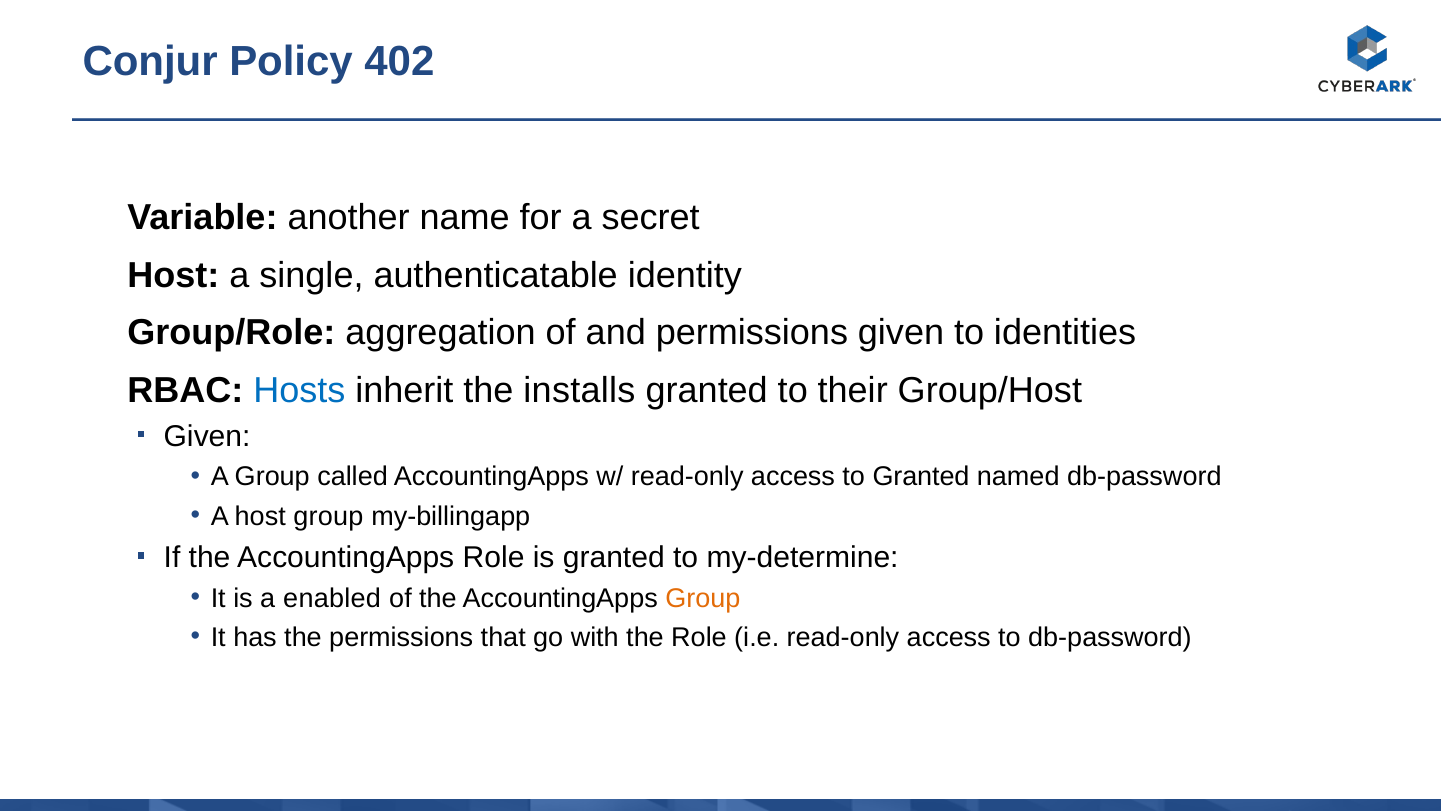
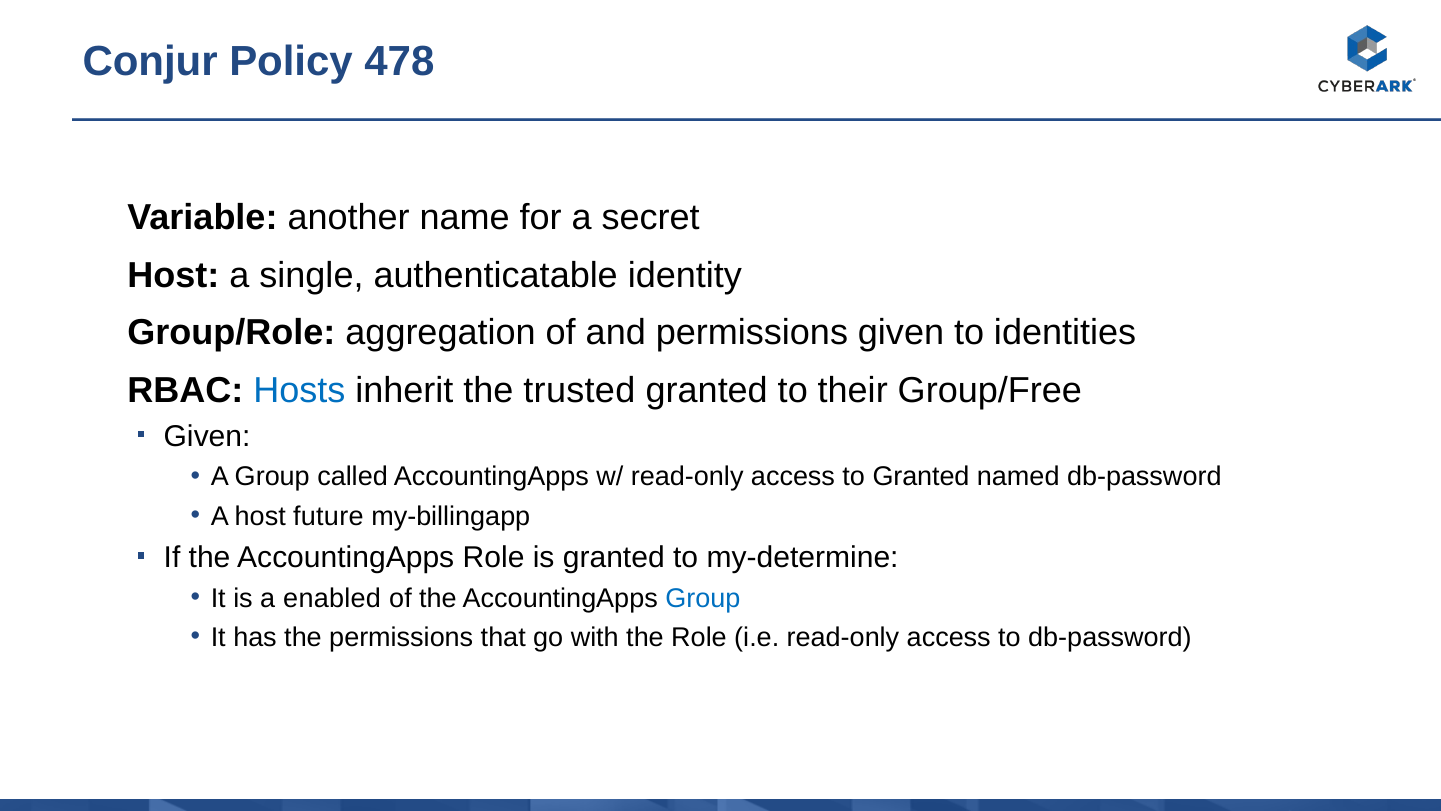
402: 402 -> 478 (399, 62)
installs: installs -> trusted (579, 390)
Group/Host: Group/Host -> Group/Free (990, 390)
host group: group -> future (328, 516)
Group colour: orange -> blue (703, 598)
